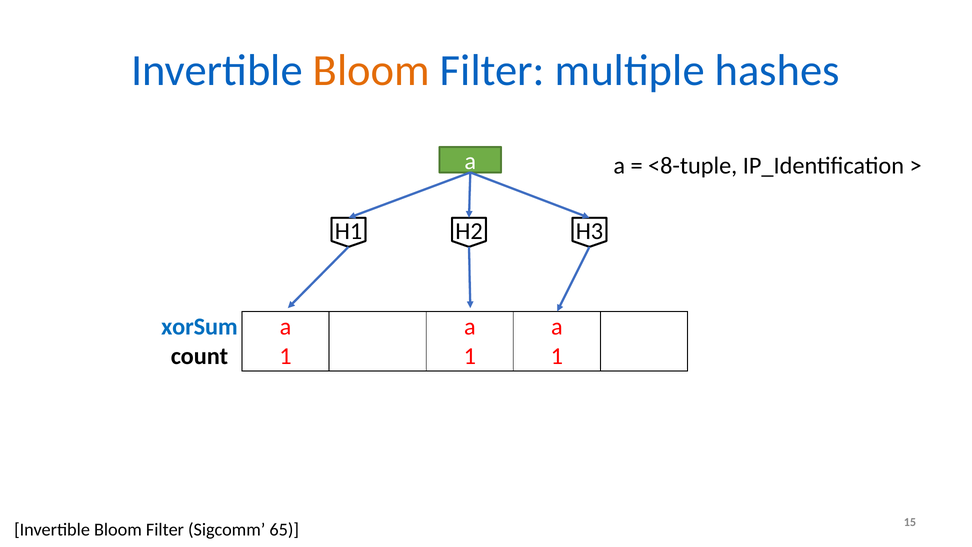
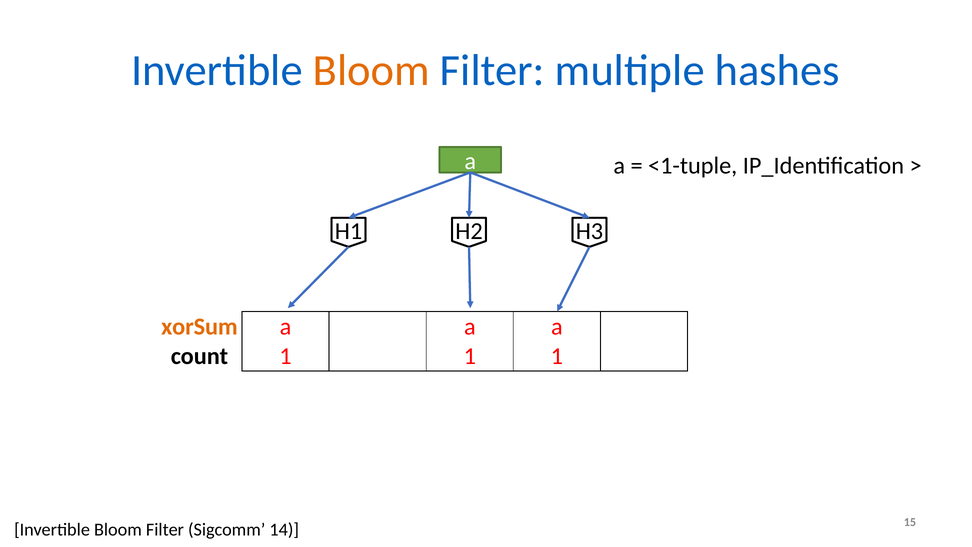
<8-tuple: <8-tuple -> <1-tuple (693, 166)
xorSum colour: blue -> orange (199, 326)
65: 65 -> 14 (284, 530)
